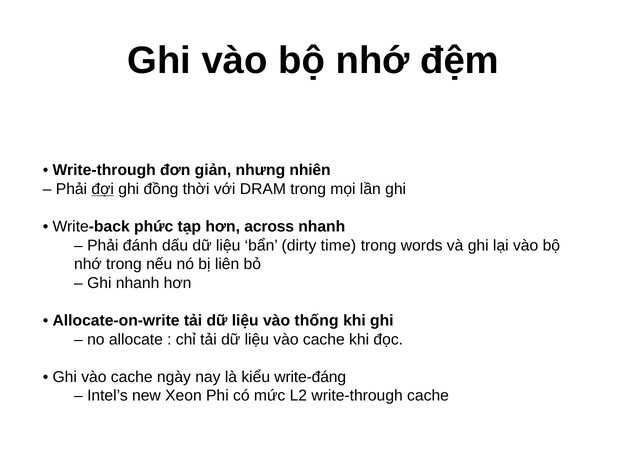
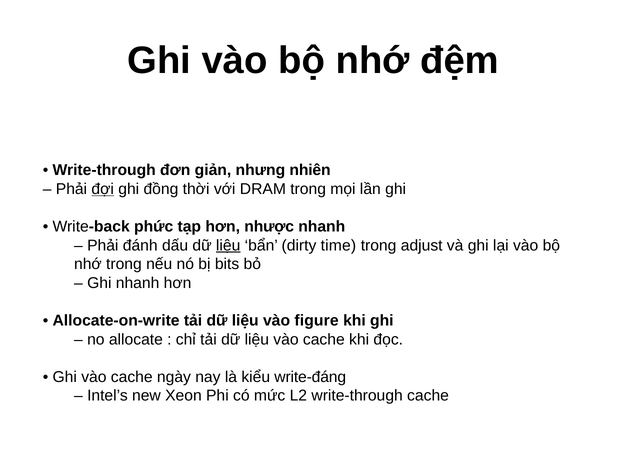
across: across -> nhược (269, 227)
liệu underline: none -> present (228, 246)
words: words -> adjust (422, 246)
liên: liên -> bits (227, 264)
thống: thống -> figure (317, 321)
